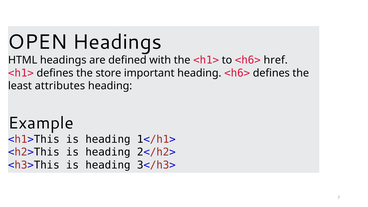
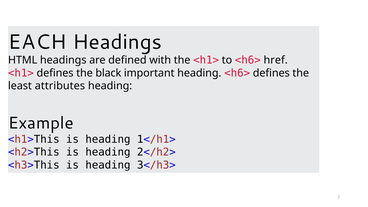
OPEN: OPEN -> EACH (37, 42)
store: store -> black (108, 73)
